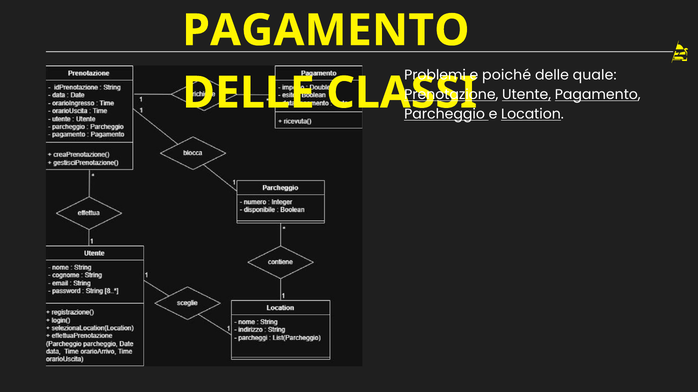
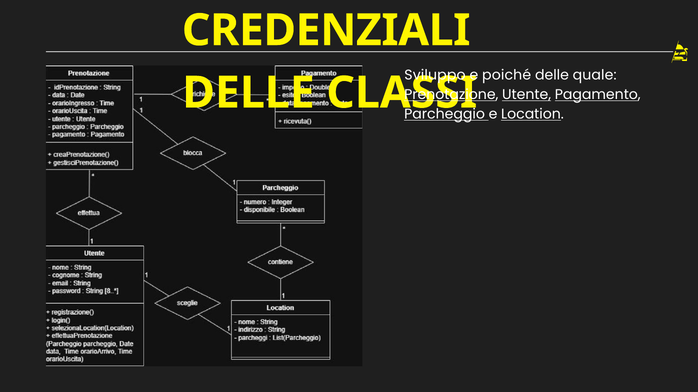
PAGAMENTO: PAGAMENTO -> CREDENZIALI (326, 31)
Problemi: Problemi -> Sviluppo (435, 75)
